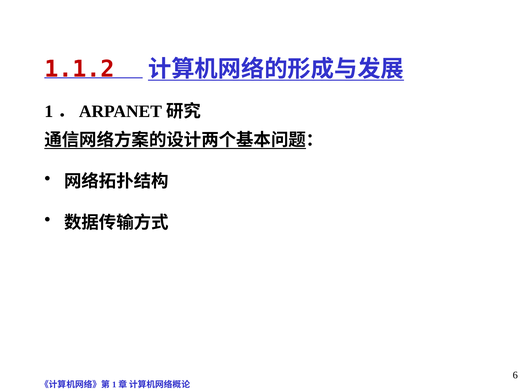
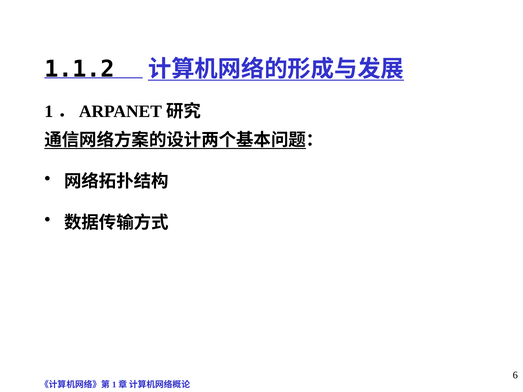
1.1.2 colour: red -> black (79, 69)
